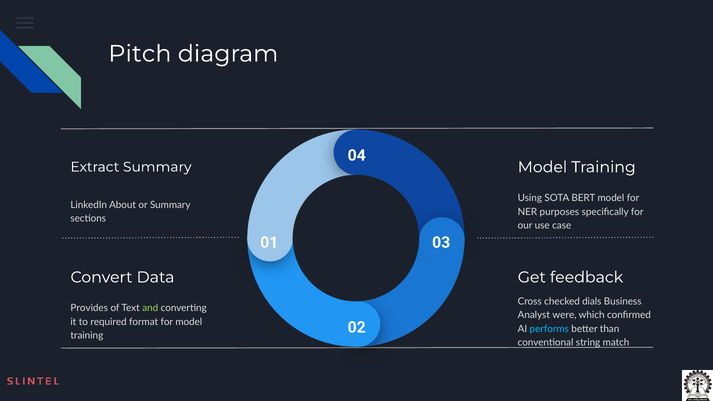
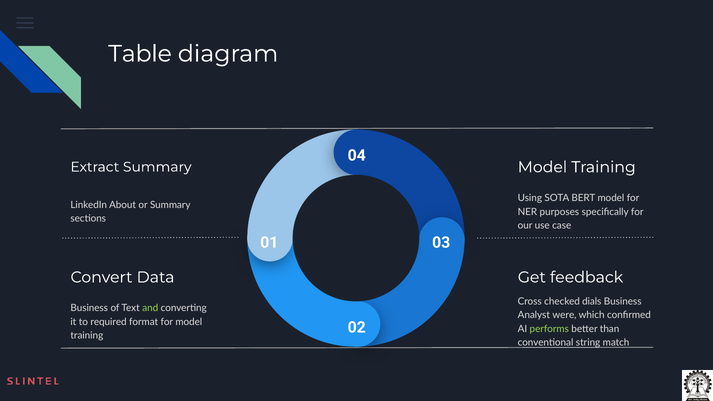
Pitch: Pitch -> Table (140, 54)
Provides: Provides -> Business (89, 308)
performs colour: light blue -> light green (549, 329)
